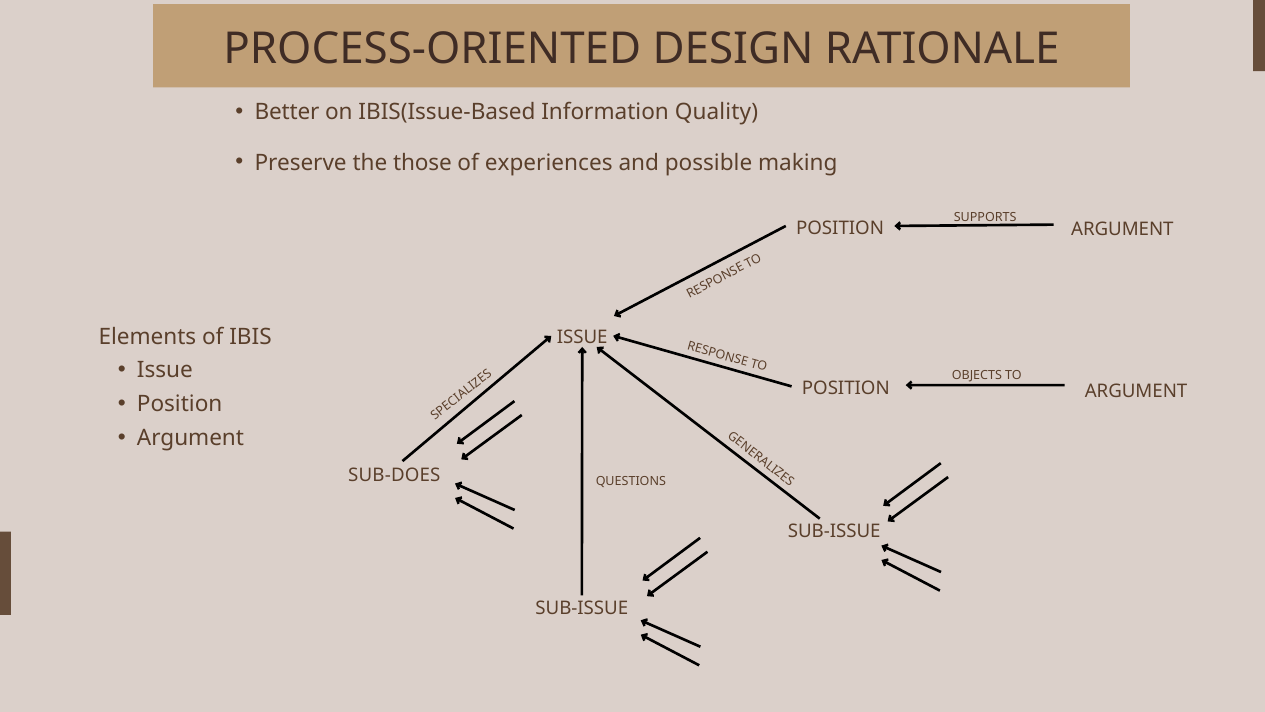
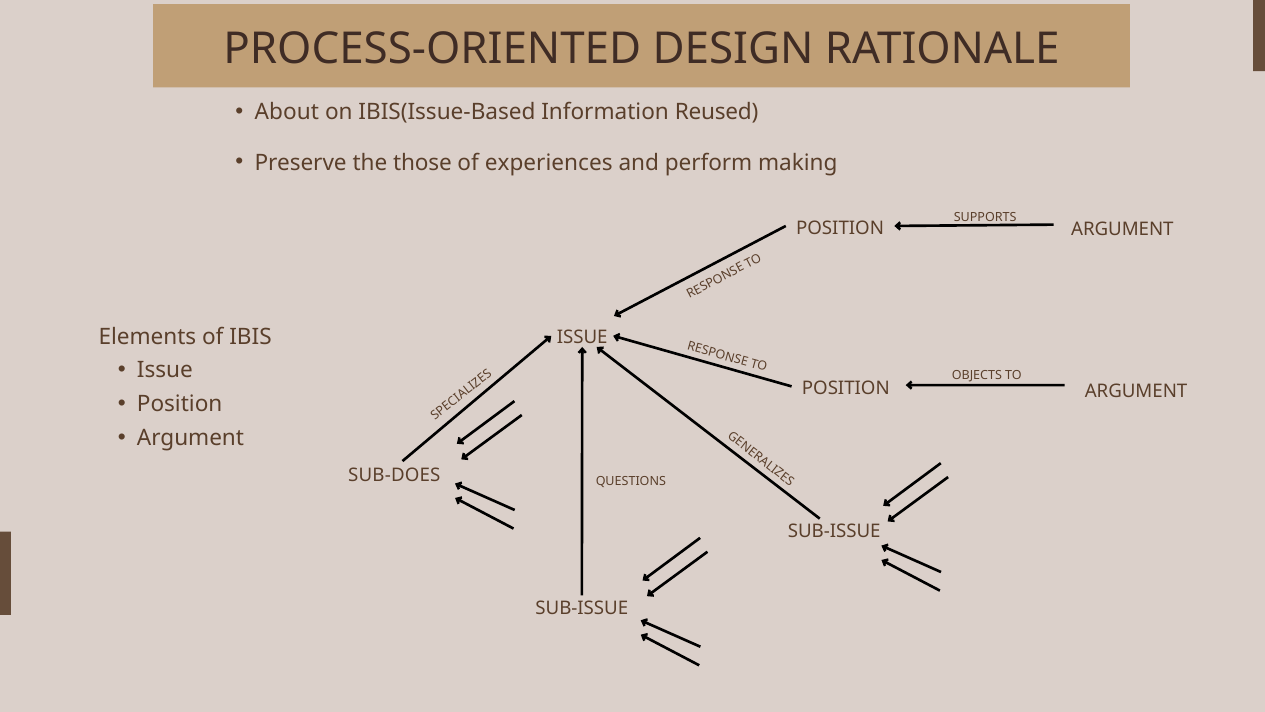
Better: Better -> About (287, 112)
Quality: Quality -> Reused (717, 112)
possible: possible -> perform (709, 163)
